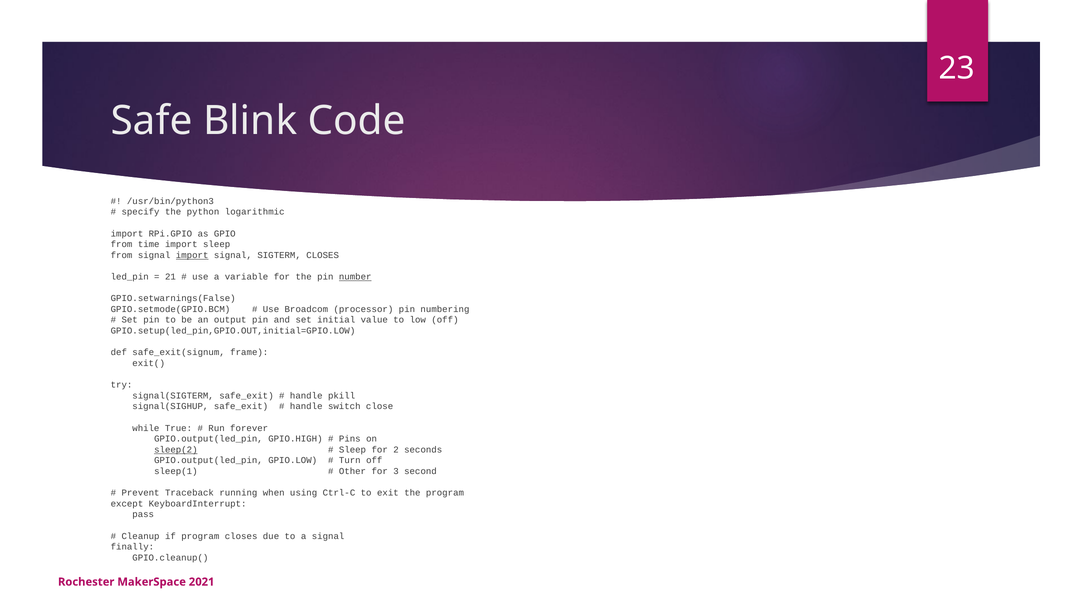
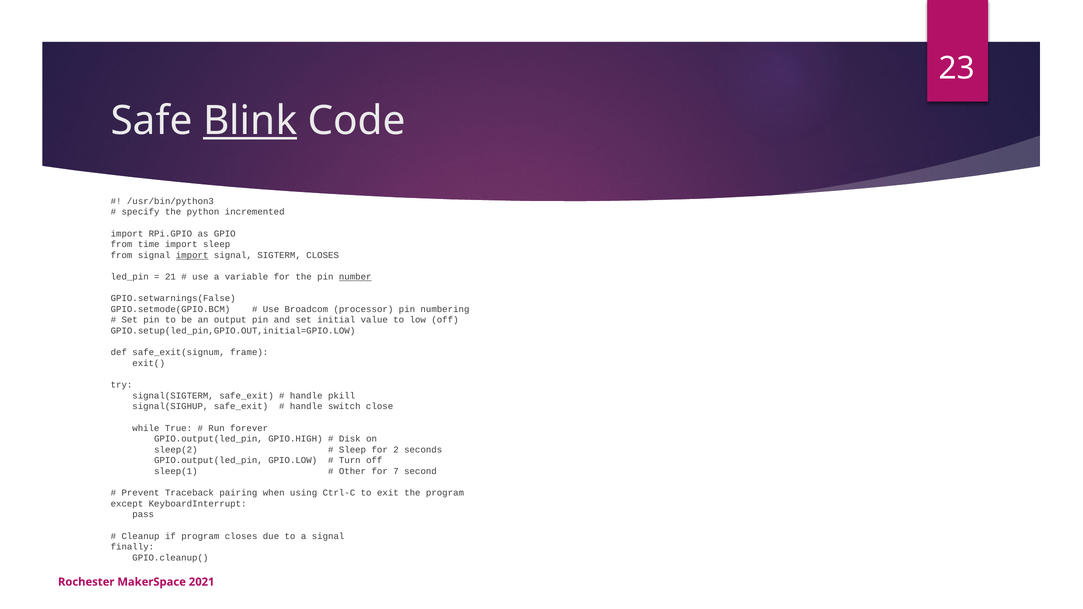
Blink underline: none -> present (250, 121)
logarithmic: logarithmic -> incremented (255, 212)
Pins: Pins -> Disk (350, 439)
sleep(2 underline: present -> none (176, 450)
3: 3 -> 7 (396, 471)
running: running -> pairing (238, 493)
